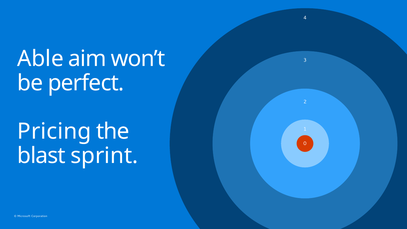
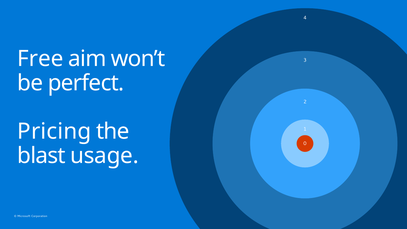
Able: Able -> Free (40, 59)
sprint: sprint -> usage (104, 156)
